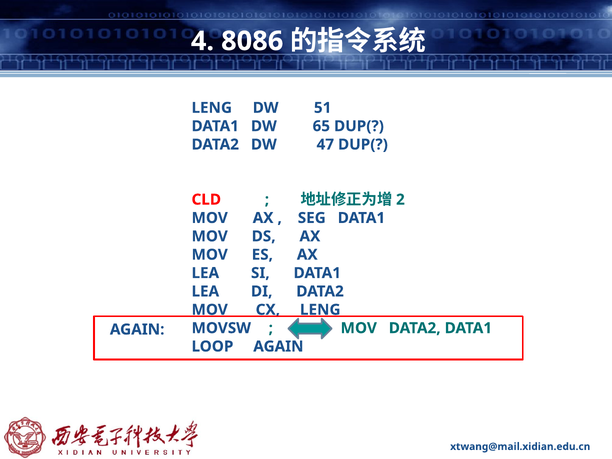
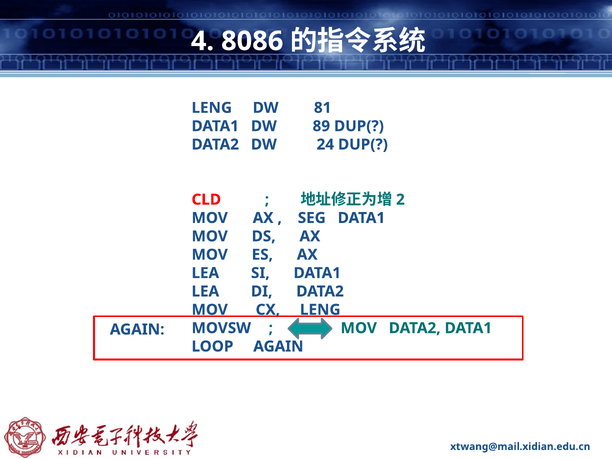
51: 51 -> 81 (323, 108)
65: 65 -> 89 (321, 126)
47: 47 -> 24 (325, 145)
